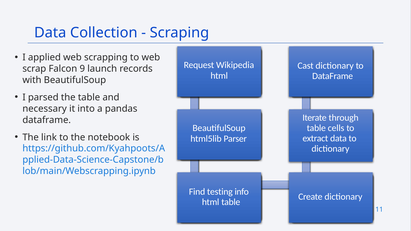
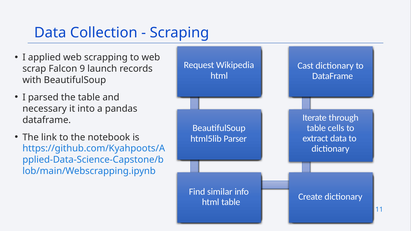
testing: testing -> similar (220, 192)
